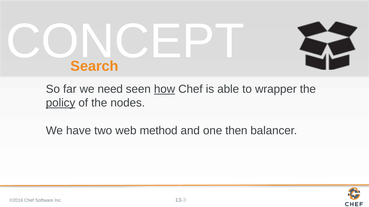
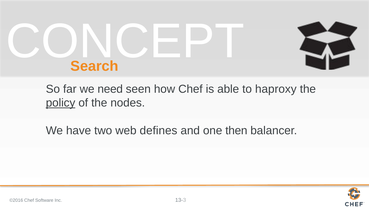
how underline: present -> none (165, 89)
wrapper: wrapper -> haproxy (276, 89)
method: method -> defines (158, 131)
